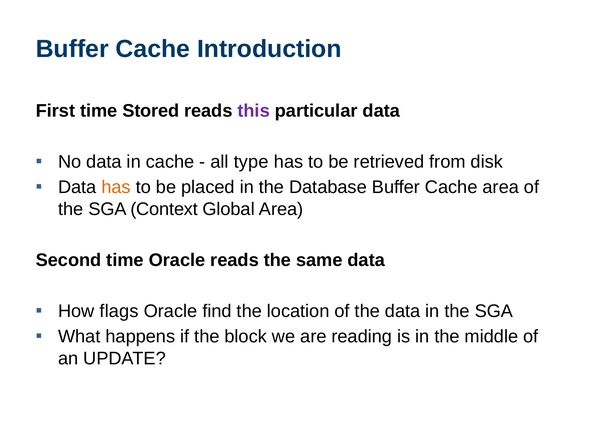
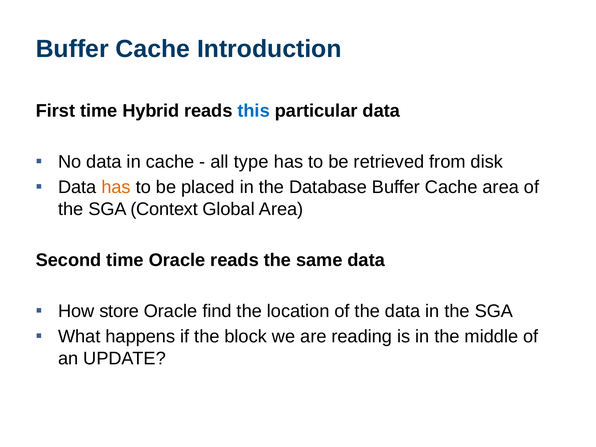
Stored: Stored -> Hybrid (151, 111)
this colour: purple -> blue (254, 111)
flags: flags -> store (119, 311)
